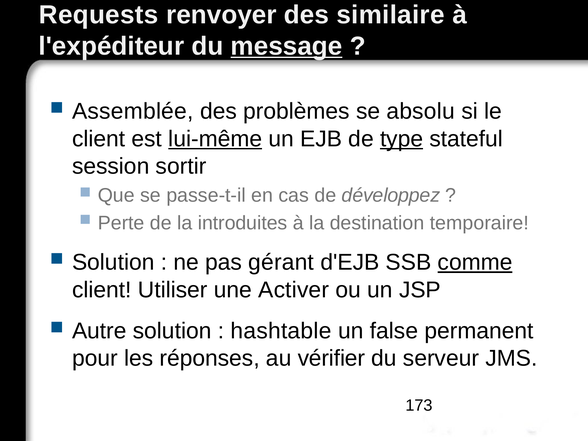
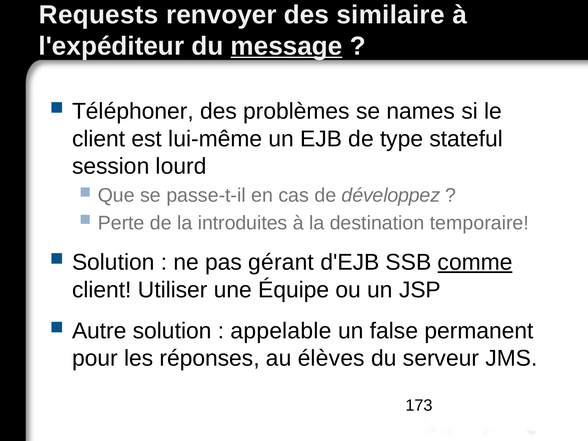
Assemblée: Assemblée -> Téléphoner (133, 111)
absolu: absolu -> names (421, 111)
lui-même underline: present -> none (215, 139)
type underline: present -> none (402, 139)
sortir: sortir -> lourd (181, 166)
Activer: Activer -> Équipe (294, 290)
hashtable: hashtable -> appelable (281, 331)
vérifier: vérifier -> élèves (331, 358)
